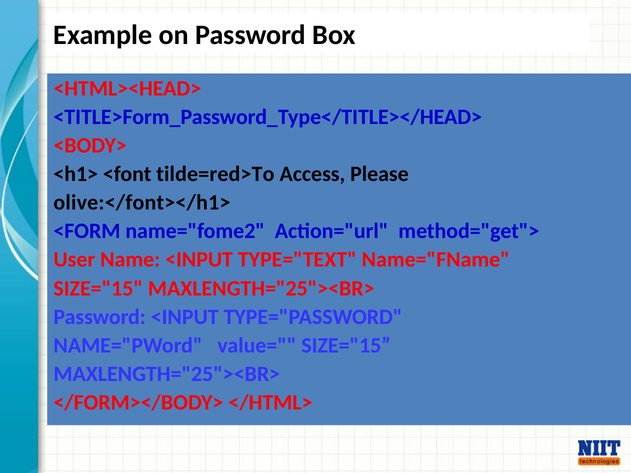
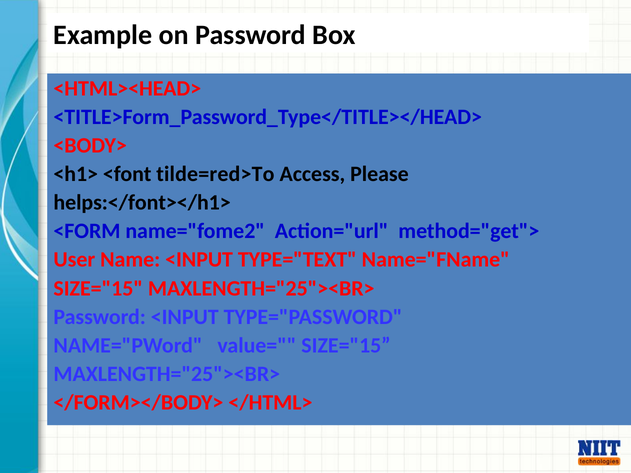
olive:</font></h1>: olive:</font></h1> -> helps:</font></h1> (142, 203)
